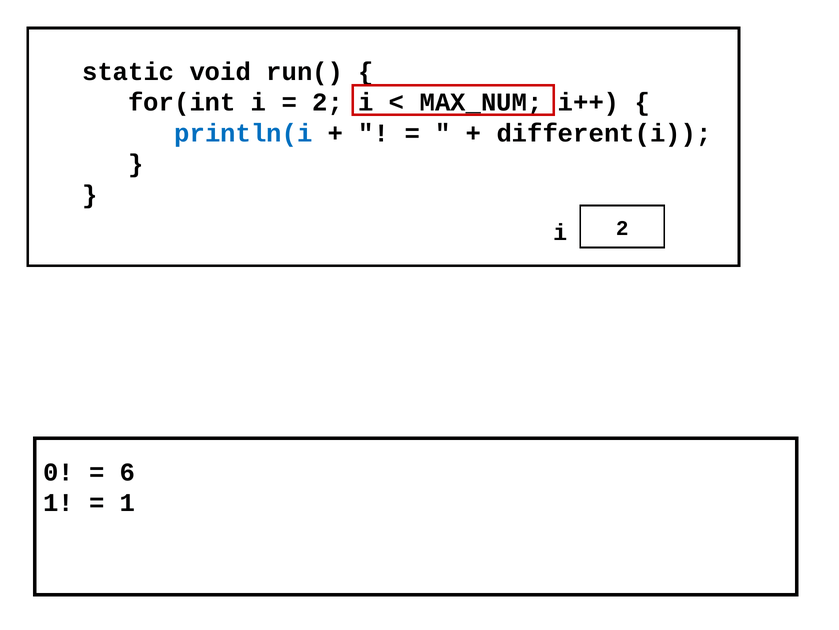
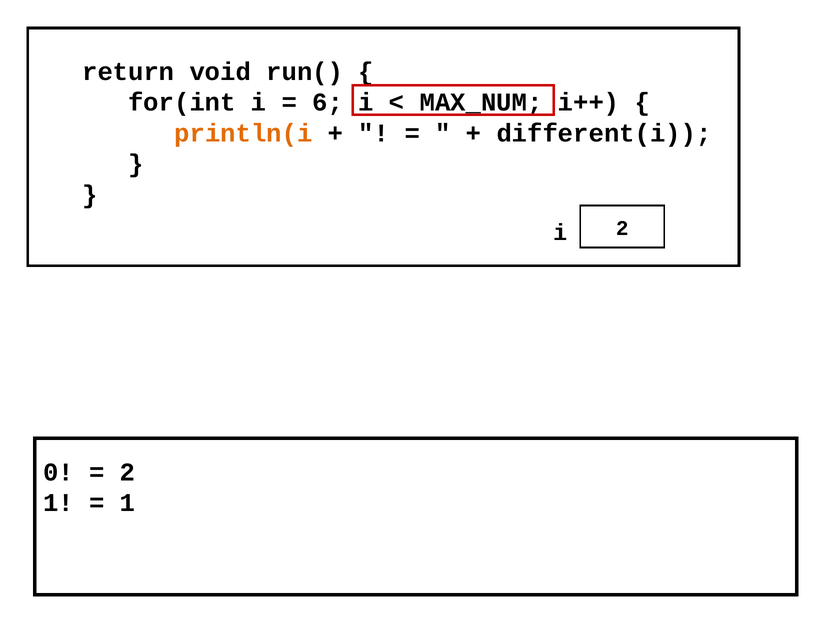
static: static -> return (128, 72)
2: 2 -> 6 (328, 102)
println(i colour: blue -> orange (243, 133)
6: 6 -> 2 (128, 472)
